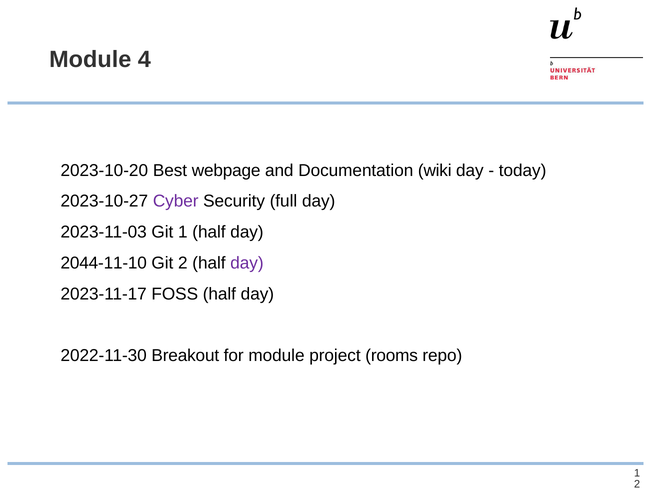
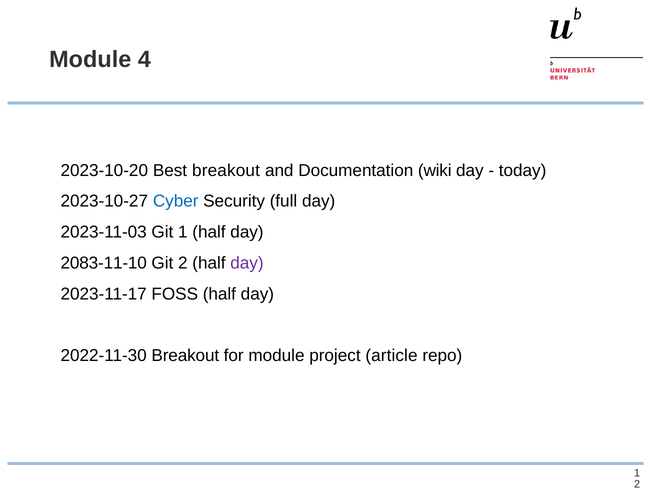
Best webpage: webpage -> breakout (226, 170)
Cyber colour: purple -> blue (176, 201)
2044-11-10: 2044-11-10 -> 2083-11-10 (104, 263)
rooms: rooms -> article (391, 355)
